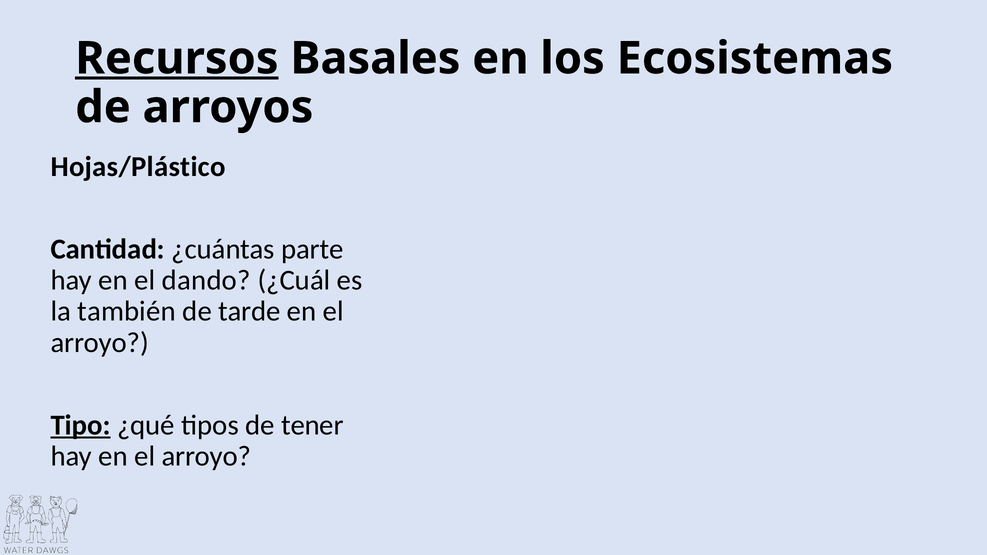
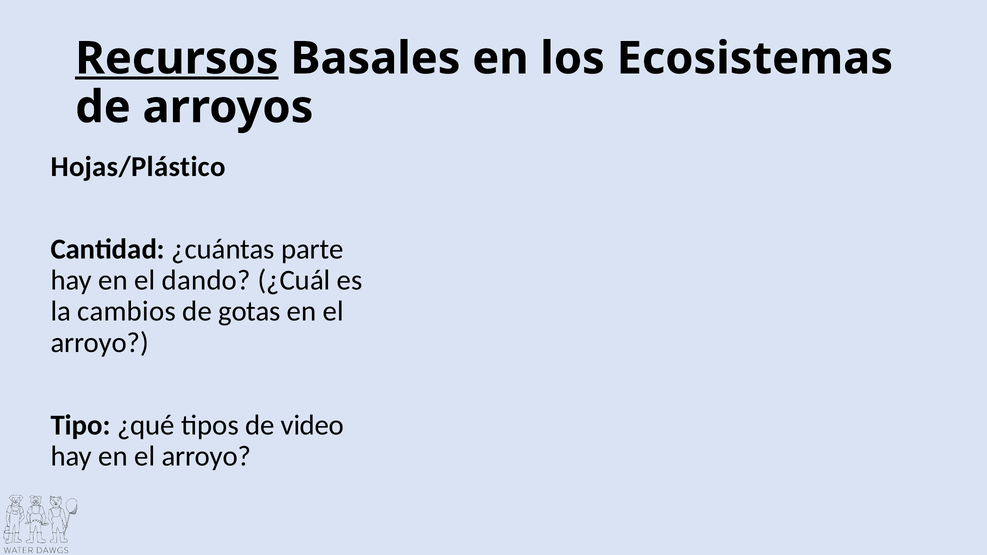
también: también -> cambios (127, 312)
tarde: tarde -> gotas (249, 312)
Tipo underline: present -> none (81, 425)
tener: tener -> video (312, 425)
